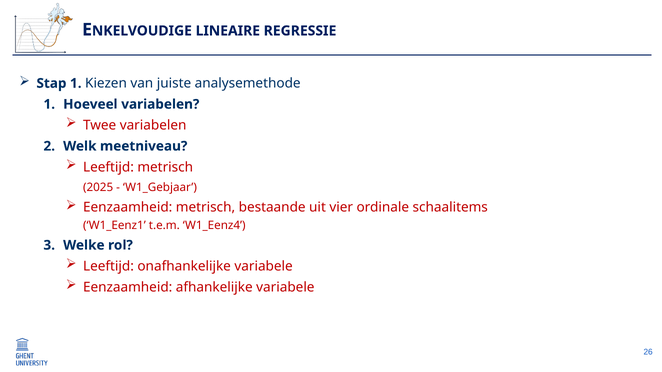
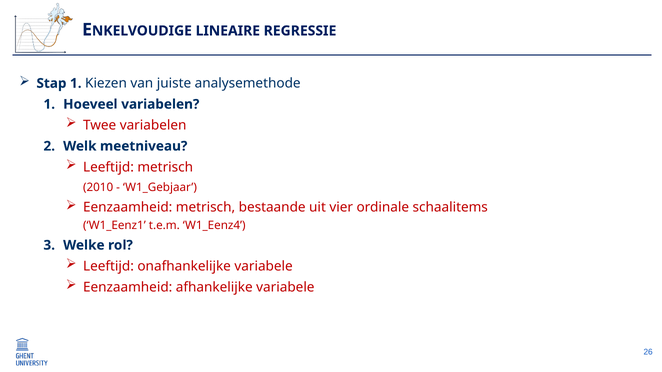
2025: 2025 -> 2010 (98, 187)
